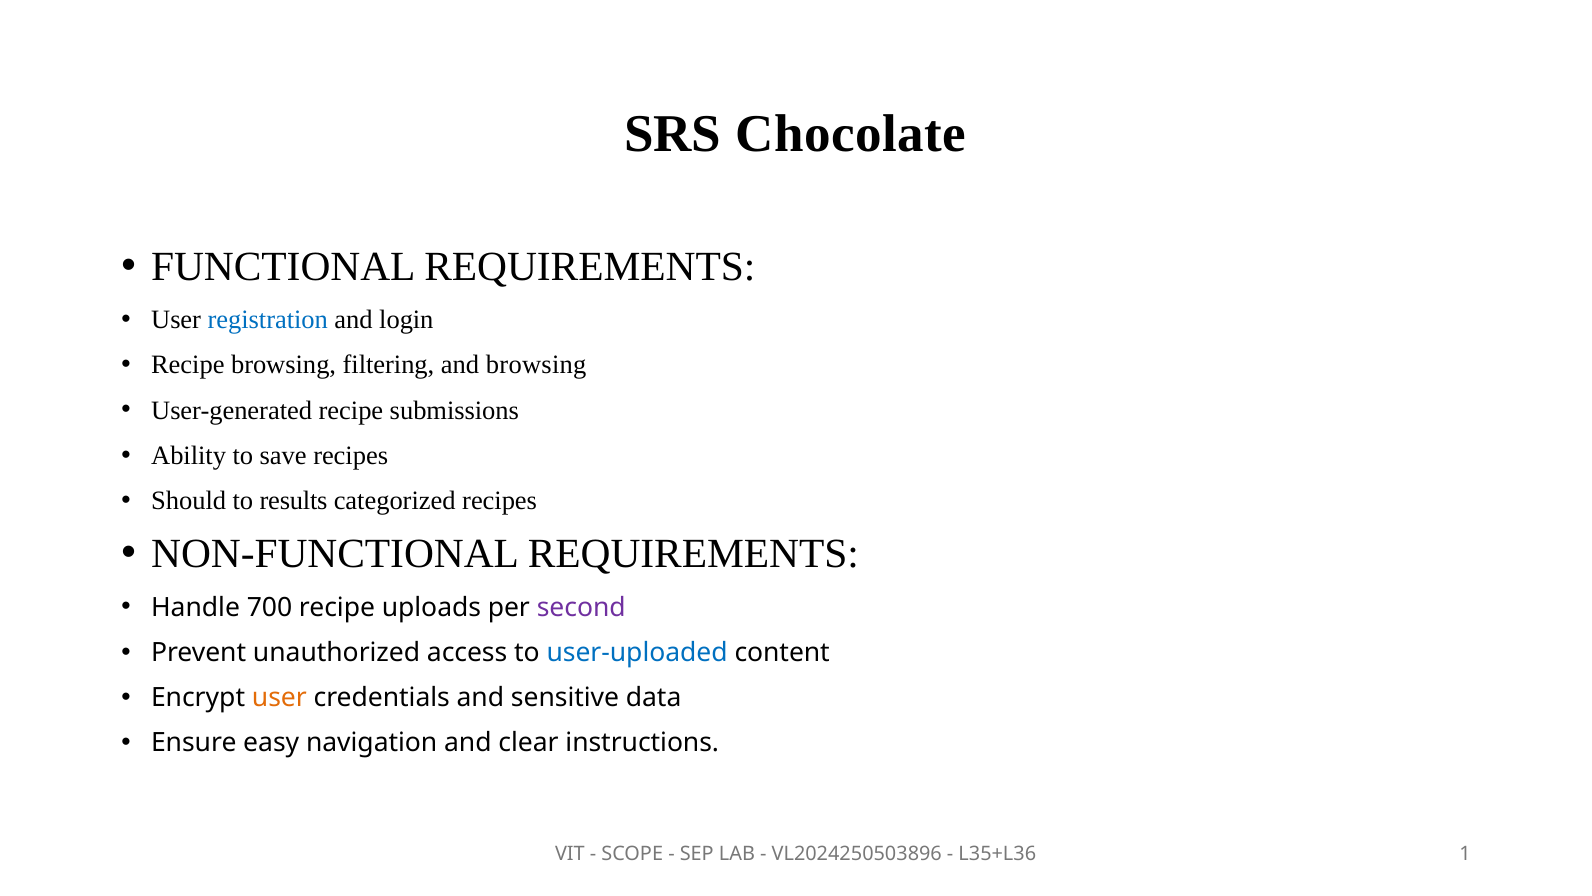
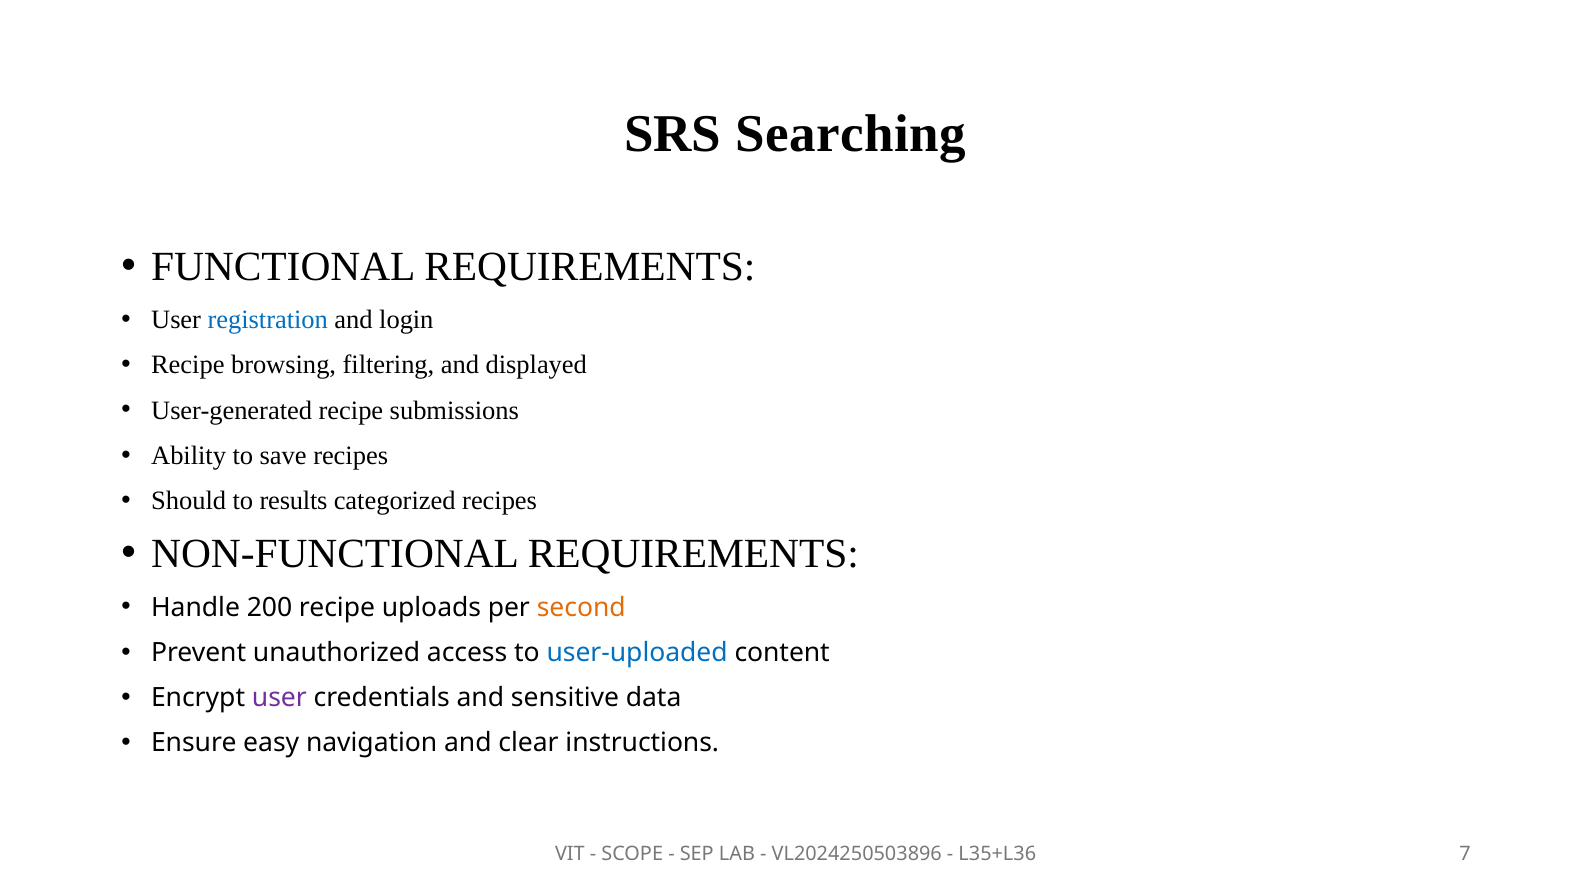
Chocolate: Chocolate -> Searching (851, 134)
and browsing: browsing -> displayed (536, 365)
700: 700 -> 200 (270, 607)
second colour: purple -> orange (581, 607)
user colour: orange -> purple (279, 697)
1: 1 -> 7 (1465, 854)
